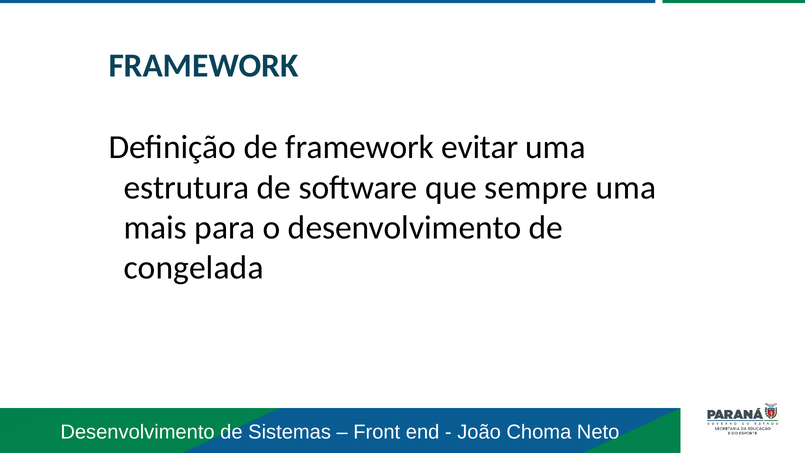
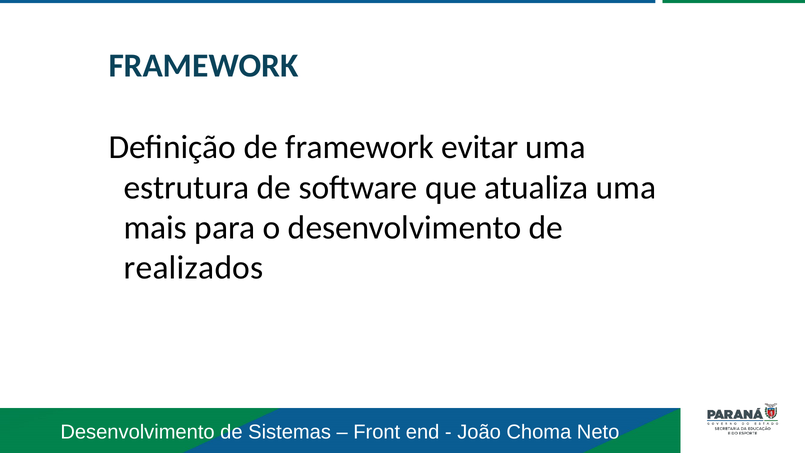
sempre: sempre -> atualiza (536, 187)
congelada: congelada -> realizados (194, 268)
